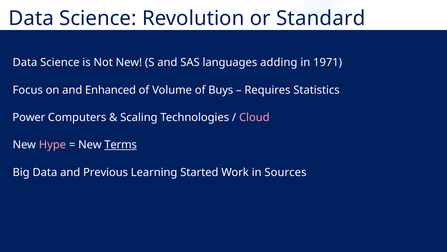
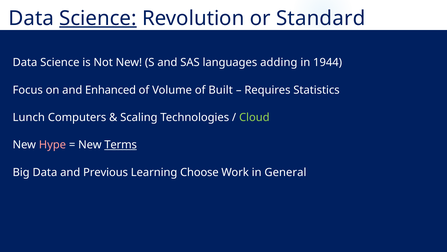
Science underline: none -> present (98, 18)
1971: 1971 -> 1944 (328, 62)
Buys: Buys -> Built (221, 90)
Power: Power -> Lunch (29, 117)
Cloud colour: pink -> light green (254, 117)
Started: Started -> Choose (199, 172)
Sources: Sources -> General (285, 172)
